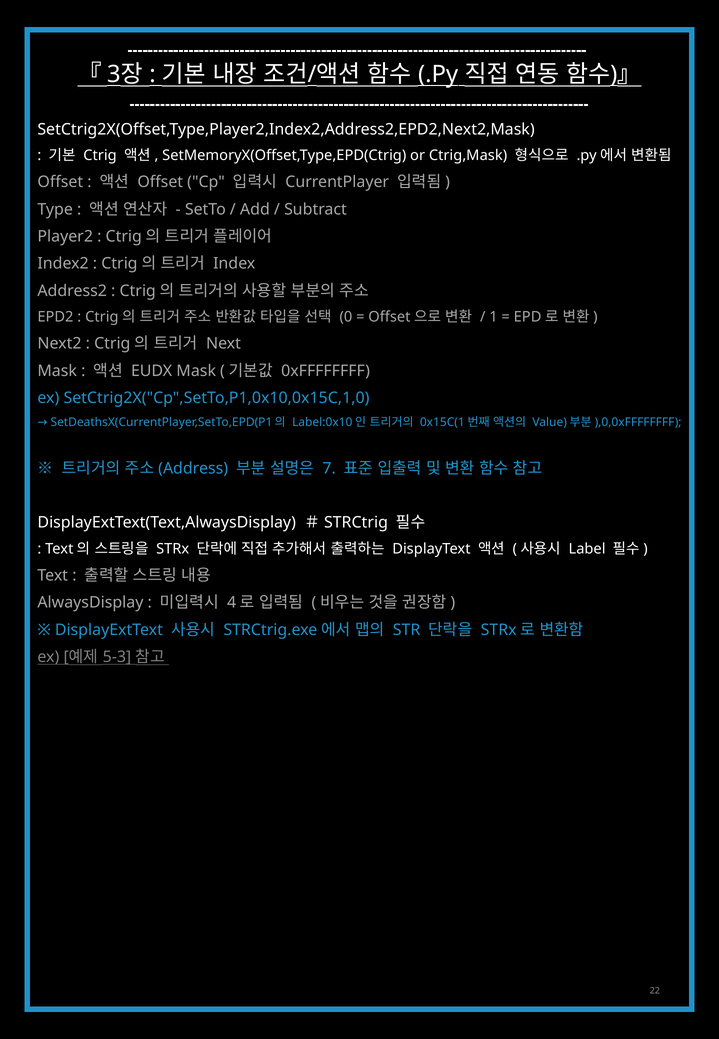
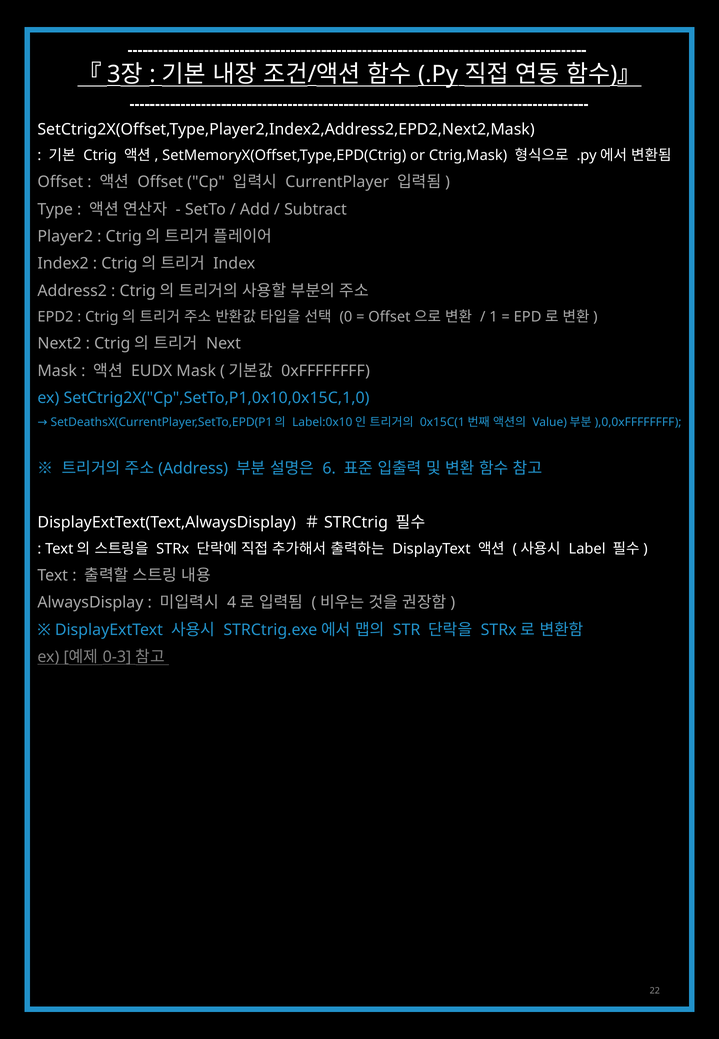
7: 7 -> 6 (329, 468)
5-3: 5-3 -> 0-3 (117, 657)
